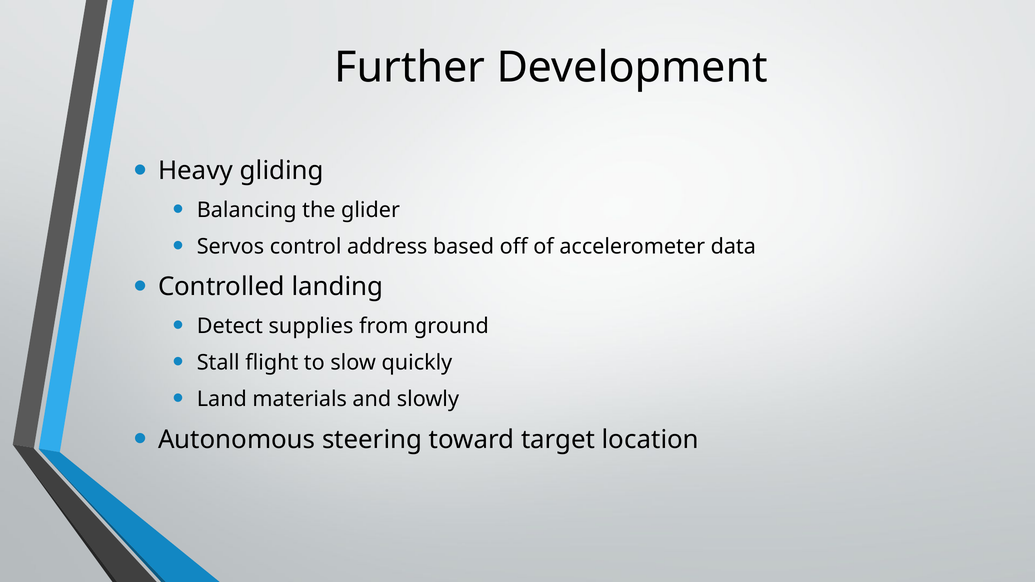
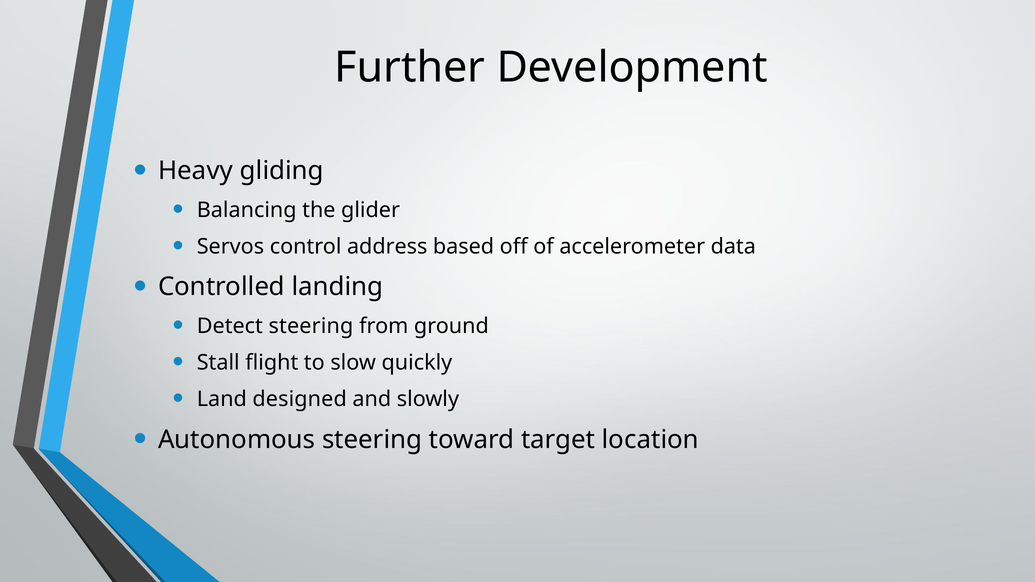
Detect supplies: supplies -> steering (311, 326)
materials: materials -> designed (300, 399)
